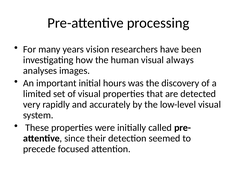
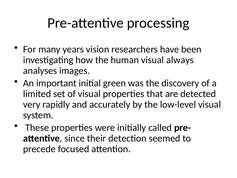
hours: hours -> green (115, 83)
